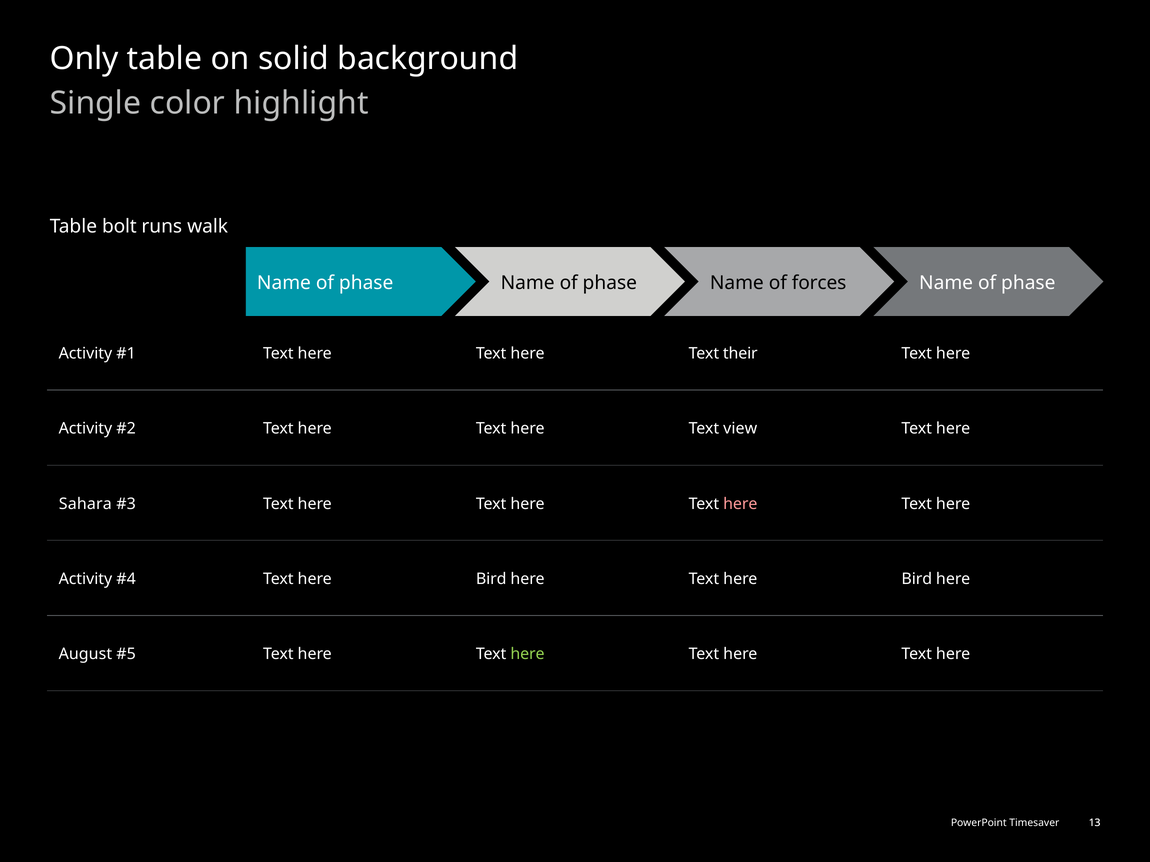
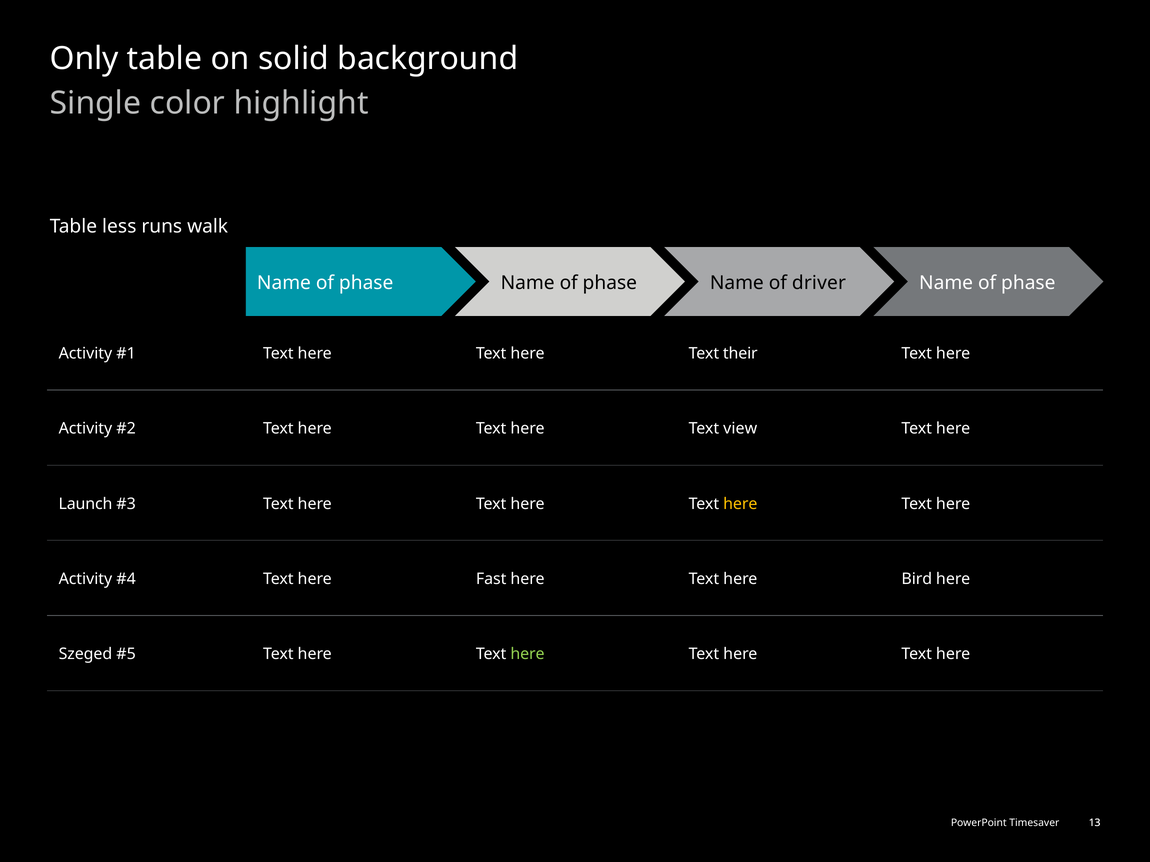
bolt: bolt -> less (119, 227)
forces: forces -> driver (819, 283)
Sahara: Sahara -> Launch (85, 504)
here colour: pink -> yellow (740, 504)
Bird: Bird -> Fast (491, 579)
August: August -> Szeged (85, 654)
